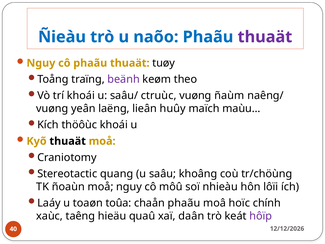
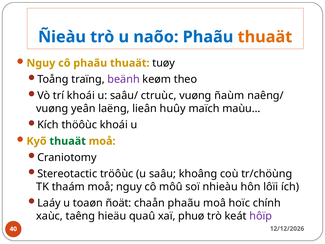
thuaät colour: purple -> orange (265, 37)
thuaät colour: black -> green (68, 141)
quang: quang -> tröôùc (117, 174)
ñoaùn: ñoaùn -> thaám (68, 187)
toûa: toûa -> ñoät (118, 203)
daân: daân -> phuø (191, 216)
